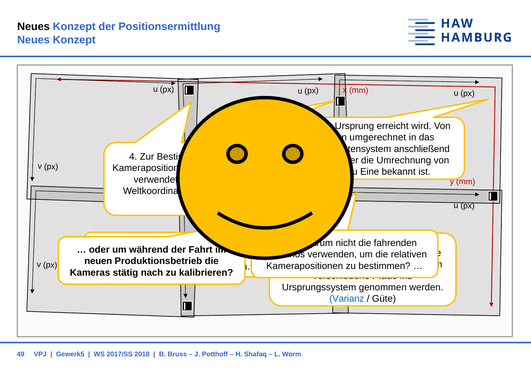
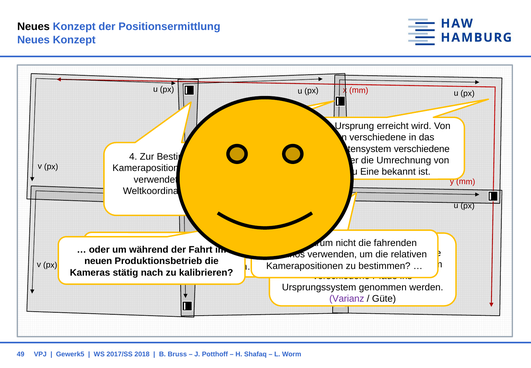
umgerechnet: umgerechnet -> verschiedene (378, 137)
anschließend: anschließend -> verschiedene (422, 149)
Varianz colour: blue -> purple (347, 298)
